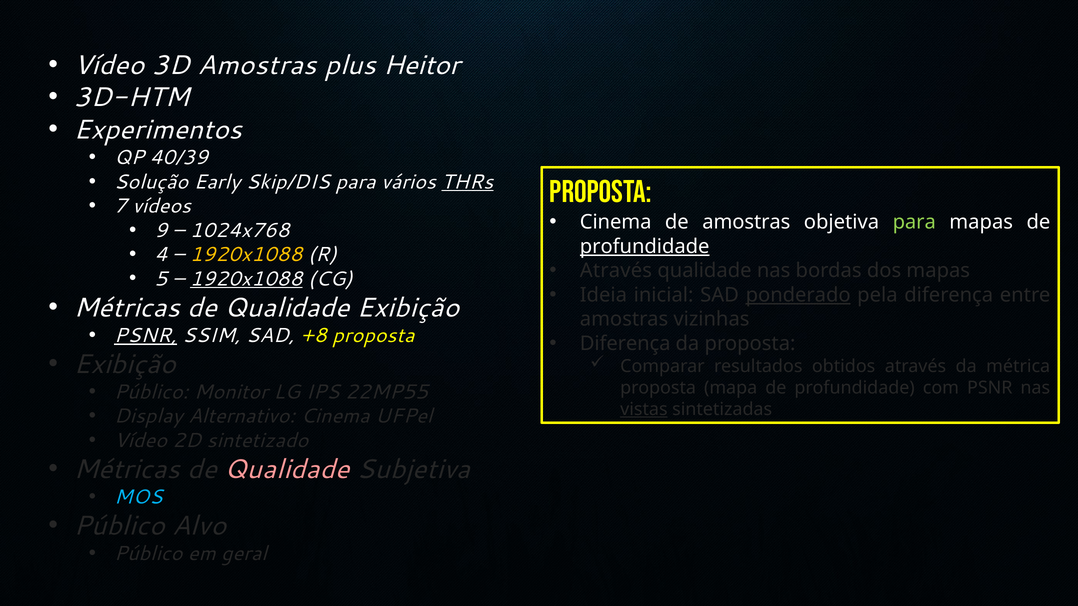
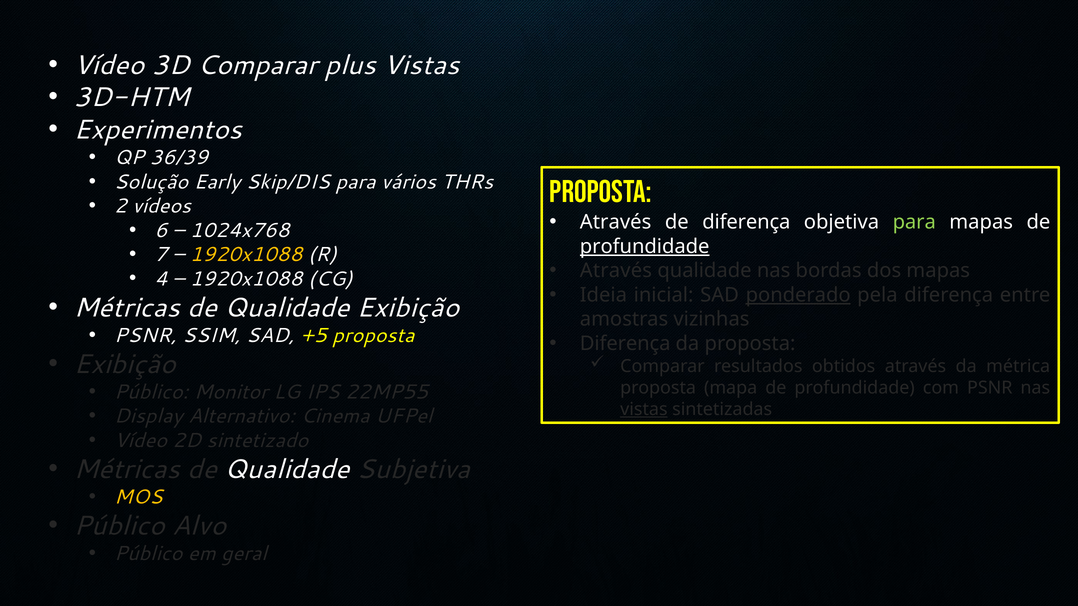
3D Amostras: Amostras -> Comparar (257, 65)
plus Heitor: Heitor -> Vistas (421, 65)
40/39: 40/39 -> 36/39 (179, 158)
THRs underline: present -> none (467, 182)
7: 7 -> 2 (120, 206)
Cinema: Cinema -> Através (616, 222)
de amostras: amostras -> diferença (746, 222)
9: 9 -> 6 (161, 231)
4: 4 -> 7 (161, 255)
5: 5 -> 4 (161, 279)
1920x1088 underline: present -> none (246, 279)
PSNR underline: present -> none (145, 336)
+8: +8 -> +5 (314, 336)
Qualidade colour: pink -> white (287, 470)
MOS colour: light blue -> yellow (138, 497)
